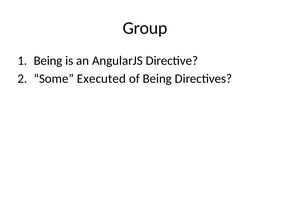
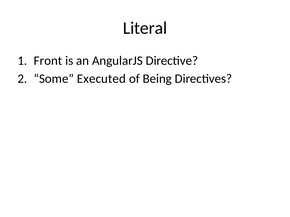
Group: Group -> Literal (145, 28)
Being: Being -> Front (48, 61)
